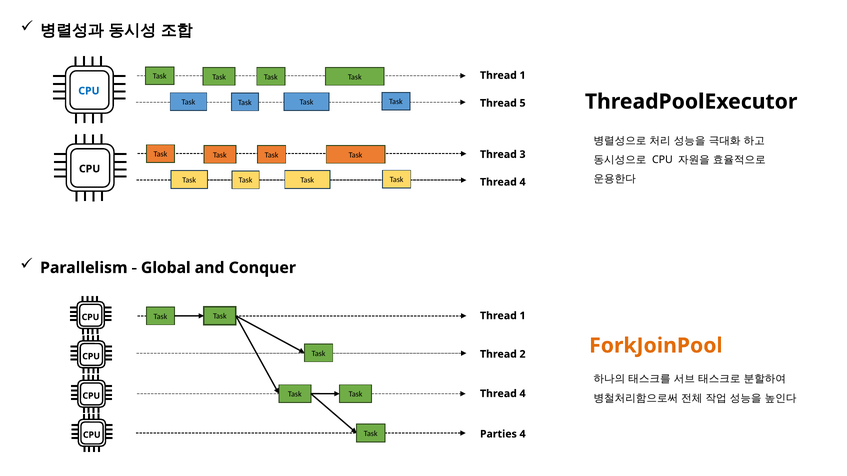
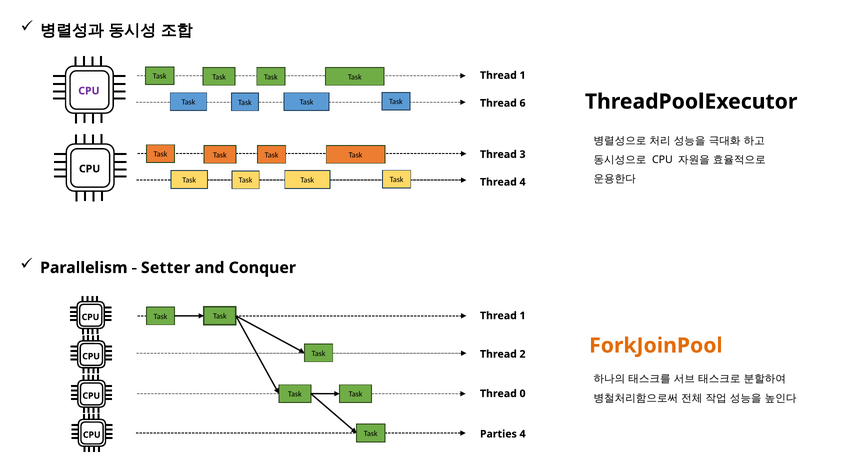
CPU colour: blue -> purple (89, 91)
5: 5 -> 6 (523, 103)
Global: Global -> Setter (166, 268)
4: 4 -> 0 (523, 394)
